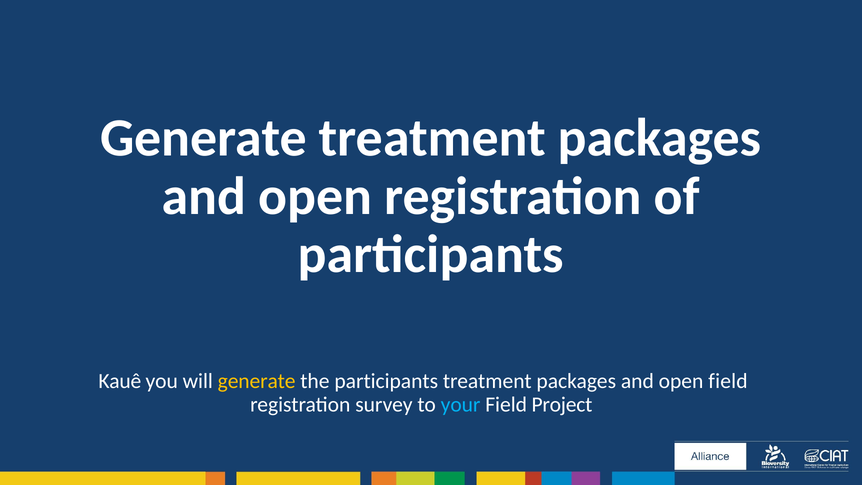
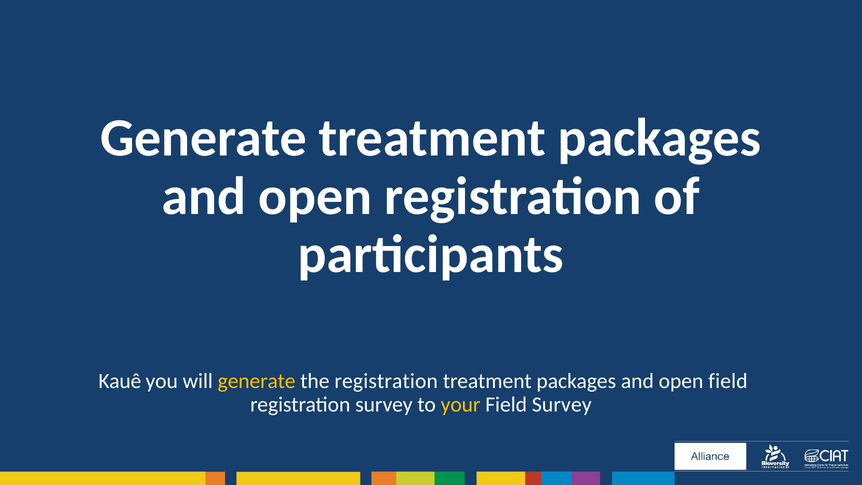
the participants: participants -> registration (386, 381)
your colour: light blue -> yellow (461, 404)
Field Project: Project -> Survey (562, 404)
